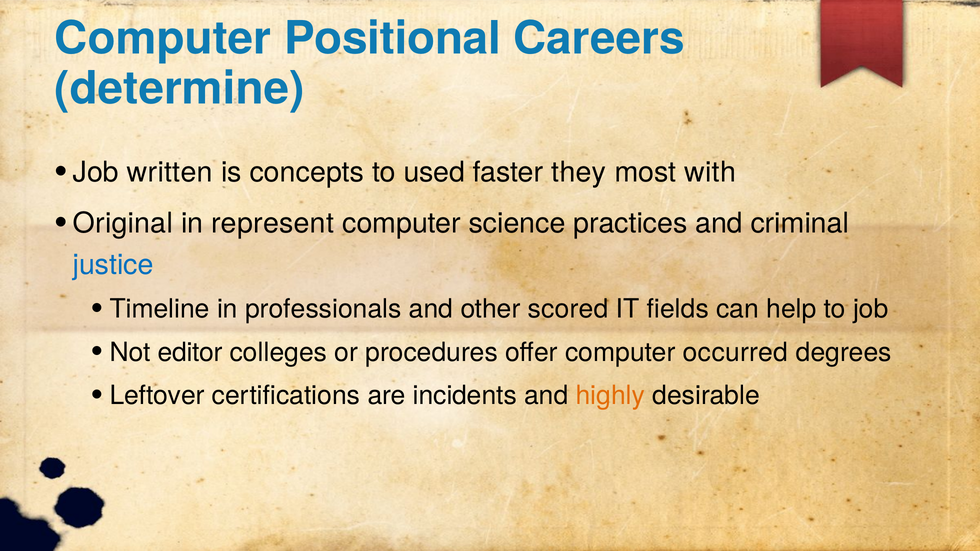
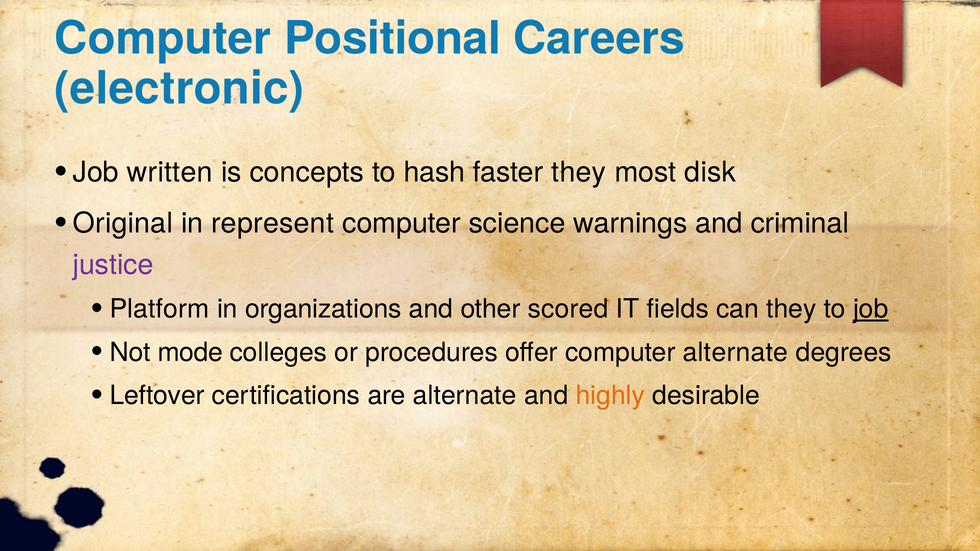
determine: determine -> electronic (179, 88)
used: used -> hash (434, 172)
with: with -> disk (710, 172)
practices: practices -> warnings (630, 224)
justice colour: blue -> purple (113, 265)
Timeline: Timeline -> Platform (160, 309)
professionals: professionals -> organizations (323, 309)
can help: help -> they (791, 309)
job underline: none -> present (871, 309)
editor: editor -> mode (190, 352)
computer occurred: occurred -> alternate (735, 352)
are incidents: incidents -> alternate (465, 396)
